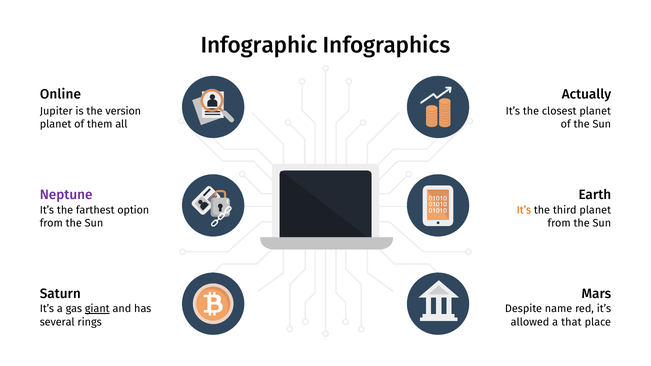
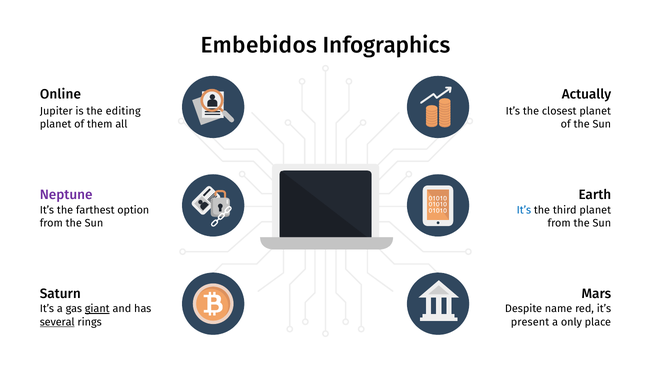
Infographic: Infographic -> Embebidos (259, 45)
version: version -> editing (123, 111)
It’s colour: orange -> blue (524, 210)
several underline: none -> present (57, 322)
allowed: allowed -> present (530, 322)
that: that -> only (571, 322)
